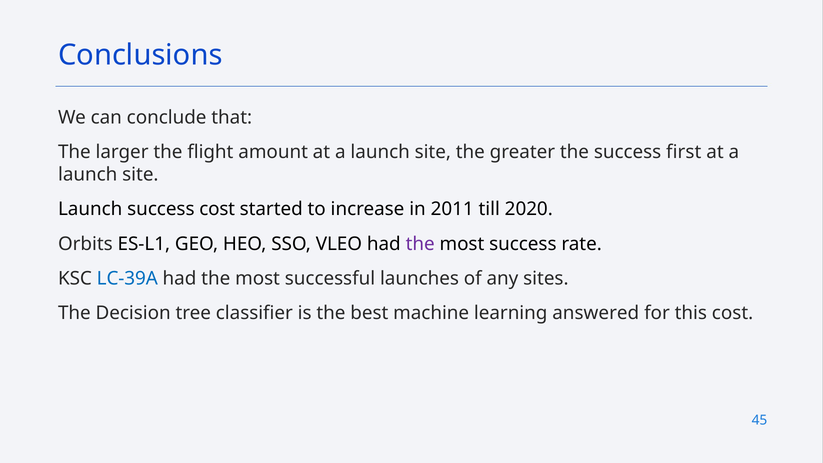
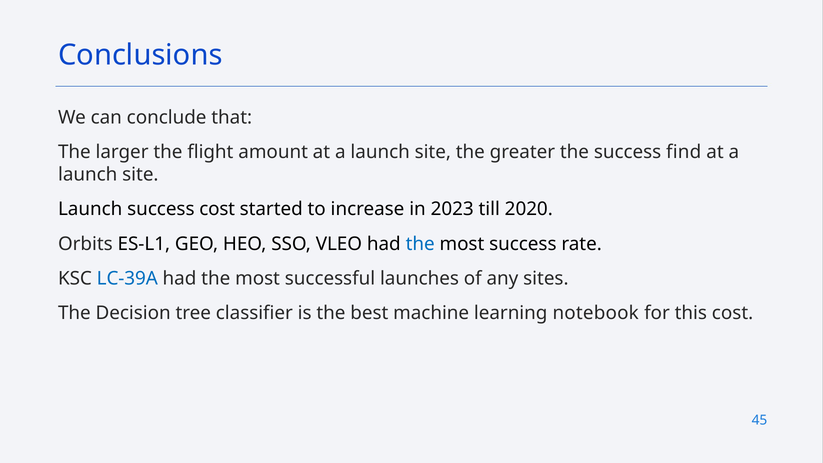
first: first -> find (684, 152)
2011: 2011 -> 2023 (452, 209)
the colour: purple -> blue (420, 244)
answered: answered -> notebook (596, 313)
